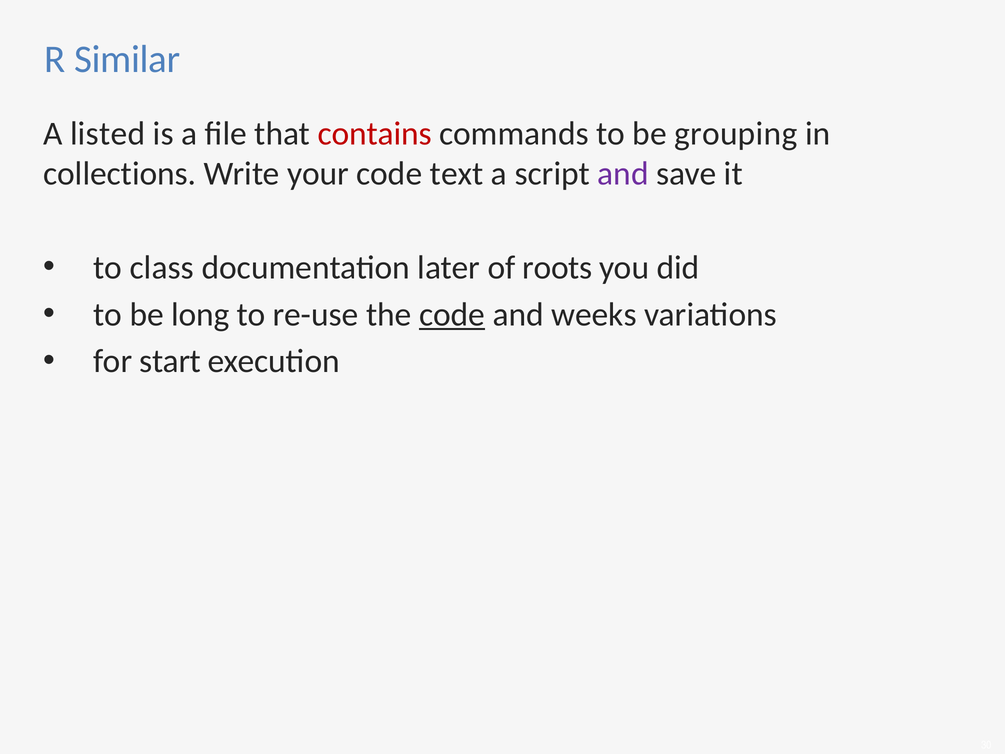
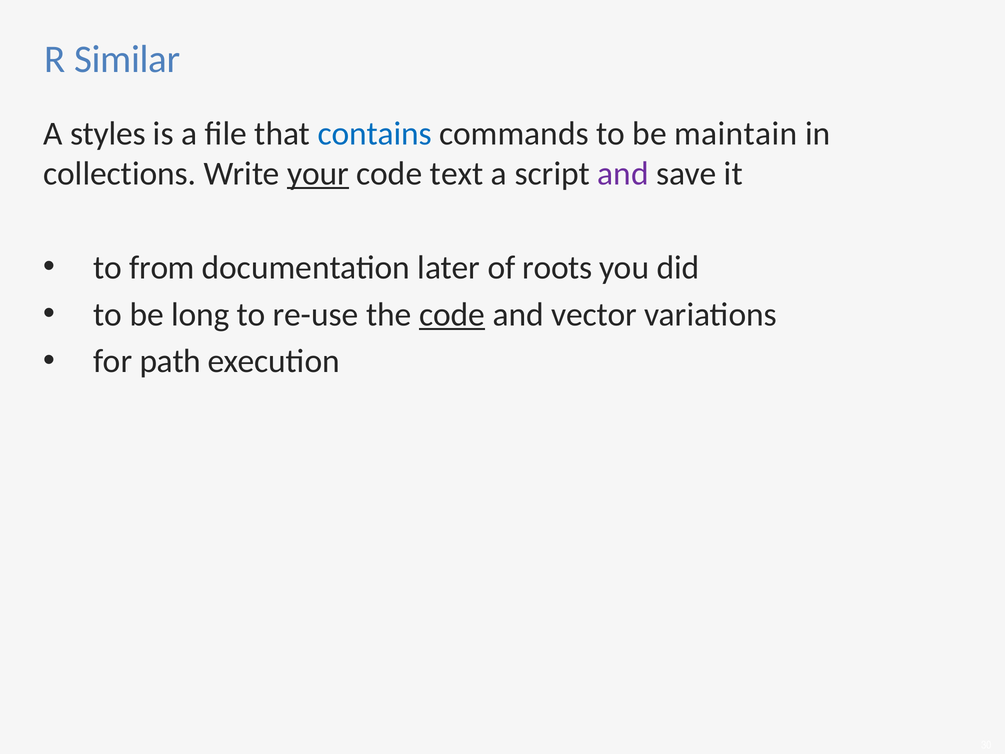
listed: listed -> styles (108, 133)
contains colour: red -> blue (375, 133)
grouping: grouping -> maintain (736, 133)
your underline: none -> present (318, 174)
class: class -> from (162, 267)
weeks: weeks -> vector (594, 314)
start: start -> path (170, 361)
